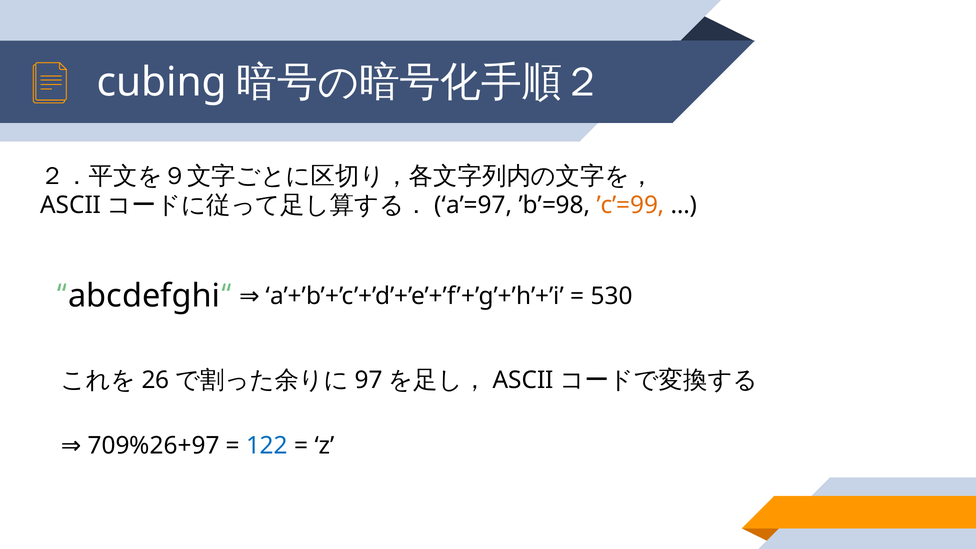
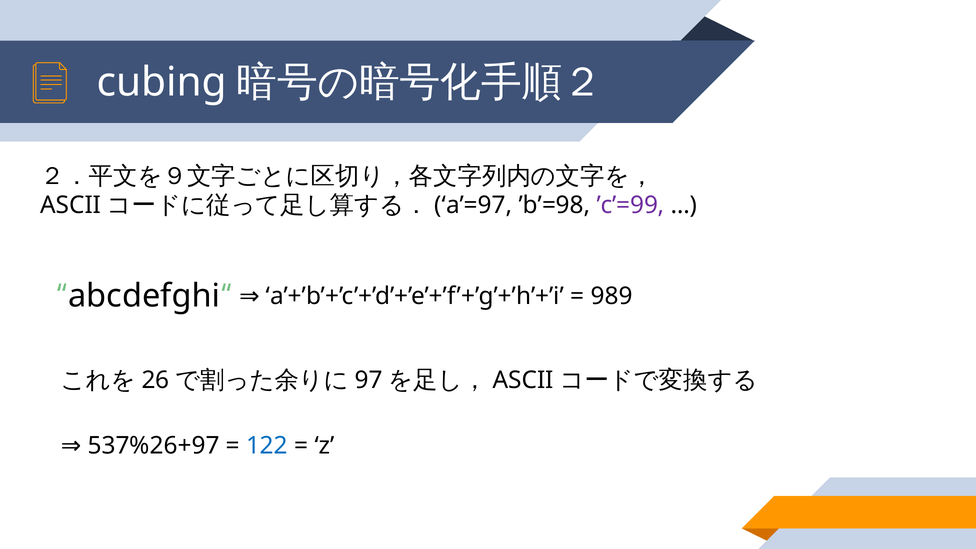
’c’=99 colour: orange -> purple (631, 205)
530: 530 -> 989 (612, 296)
709%26+97: 709%26+97 -> 537%26+97 (154, 446)
